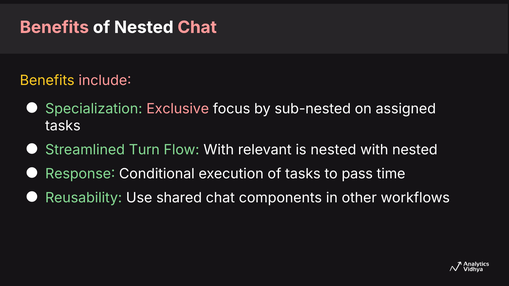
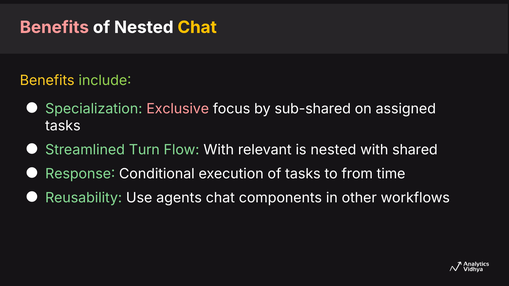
Chat colour: pink -> yellow (197, 27)
include colour: pink -> light green (105, 81)
sub-nested: sub-nested -> sub-shared (313, 109)
with nested: nested -> shared (415, 150)
pass: pass -> from (357, 174)
shared: shared -> agents (179, 198)
